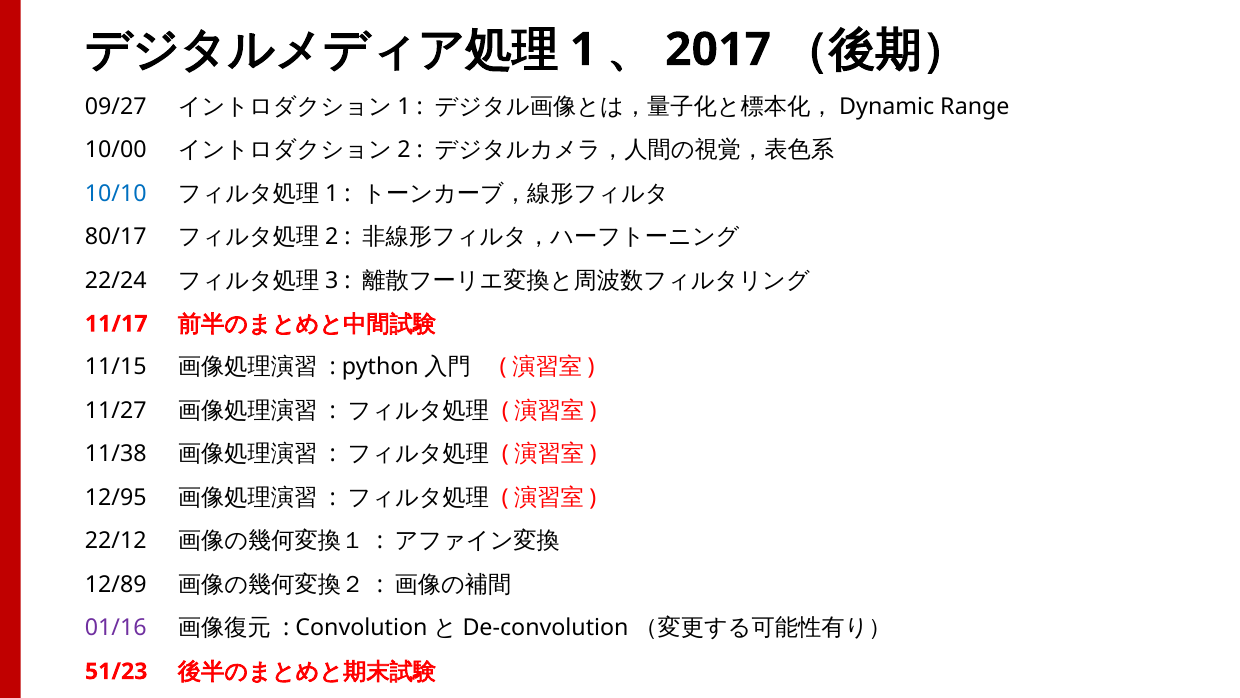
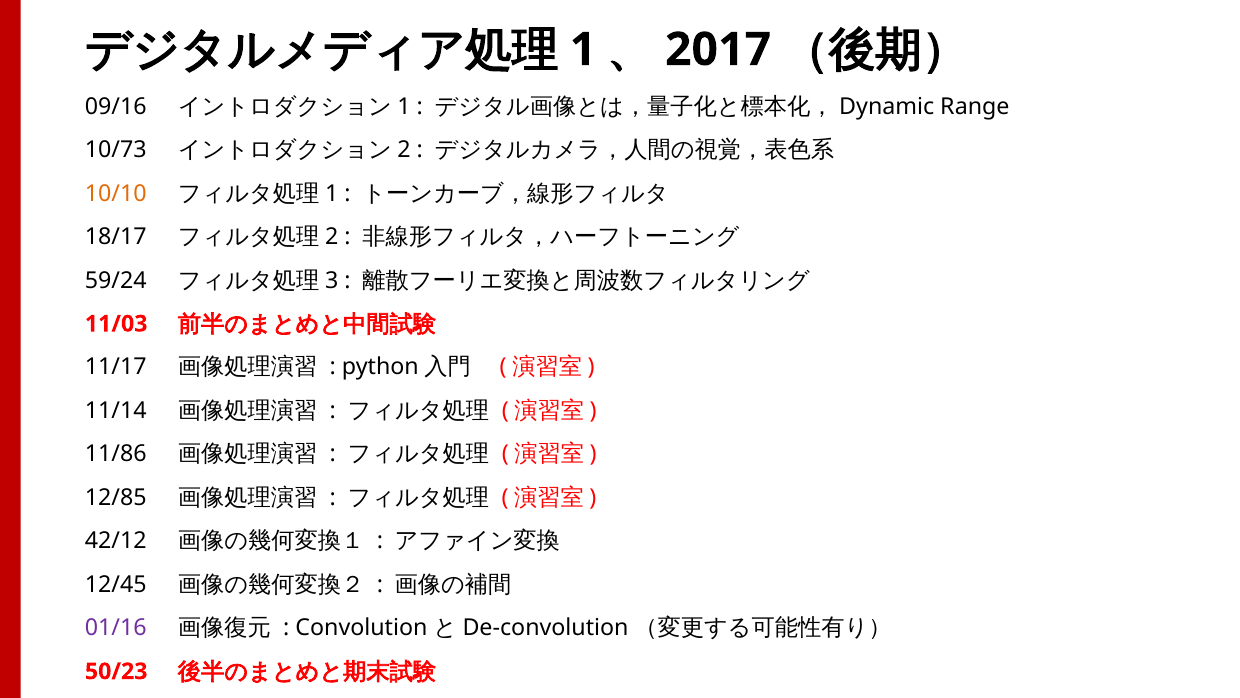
09/27: 09/27 -> 09/16 (116, 106)
10/00: 10/00 -> 10/73 (116, 150)
10/10 colour: blue -> orange (116, 193)
80/17: 80/17 -> 18/17 (116, 237)
22/24: 22/24 -> 59/24 (116, 280)
11/17: 11/17 -> 11/03 (116, 324)
11/15: 11/15 -> 11/17 (116, 367)
11/27: 11/27 -> 11/14 (116, 410)
11/38: 11/38 -> 11/86 (116, 454)
12/95: 12/95 -> 12/85 (116, 497)
22/12: 22/12 -> 42/12 (116, 541)
12/89: 12/89 -> 12/45 (116, 584)
51/23: 51/23 -> 50/23 (116, 671)
